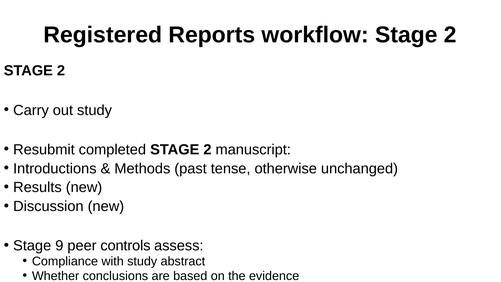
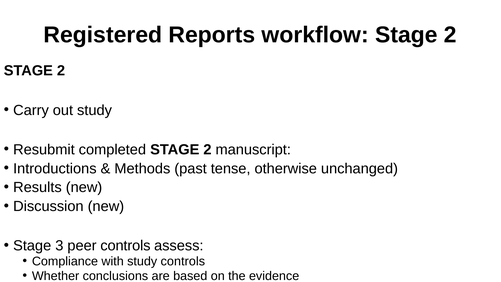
9: 9 -> 3 (59, 246)
study abstract: abstract -> controls (183, 261)
